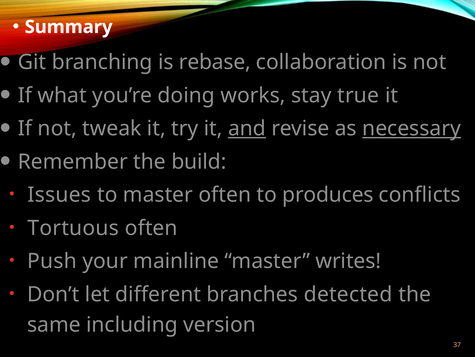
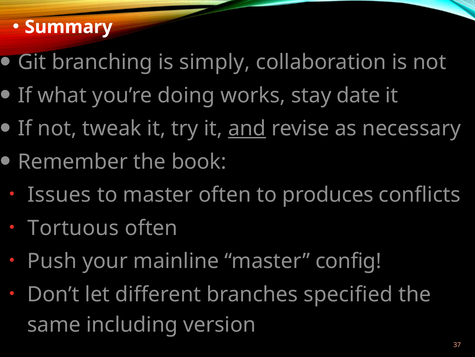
rebase: rebase -> simply (215, 62)
true: true -> date (358, 95)
necessary underline: present -> none (412, 128)
build: build -> book (199, 161)
writes: writes -> config (348, 261)
detected: detected -> specified (348, 294)
